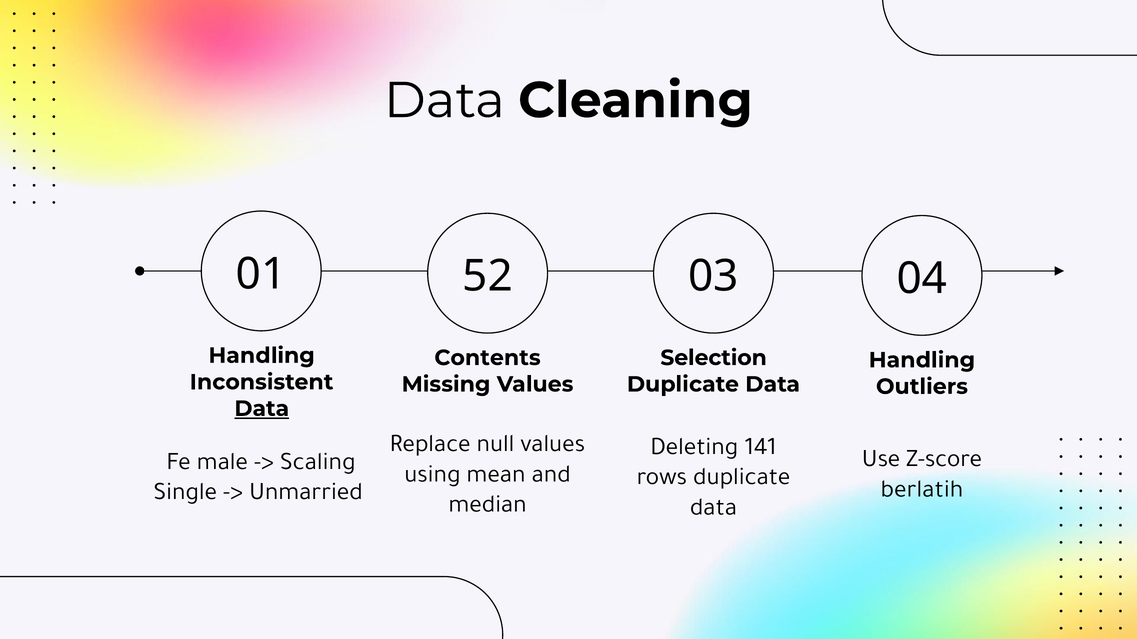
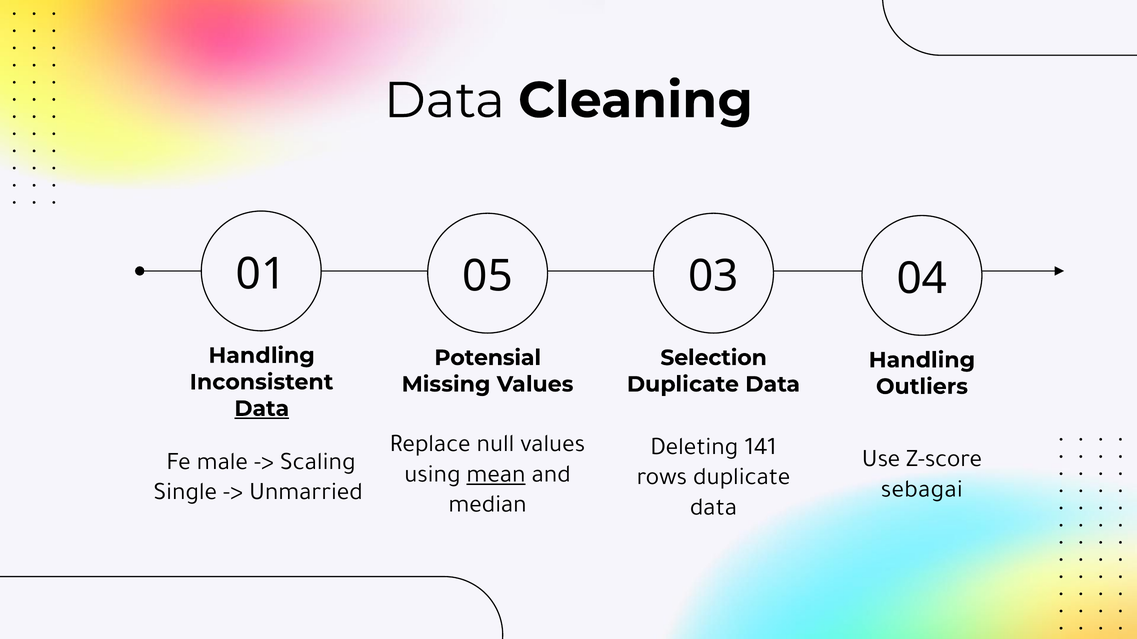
52: 52 -> 05 (488, 276)
Contents: Contents -> Potensial (488, 358)
mean underline: none -> present (496, 474)
berlatih: berlatih -> sebagai (922, 489)
